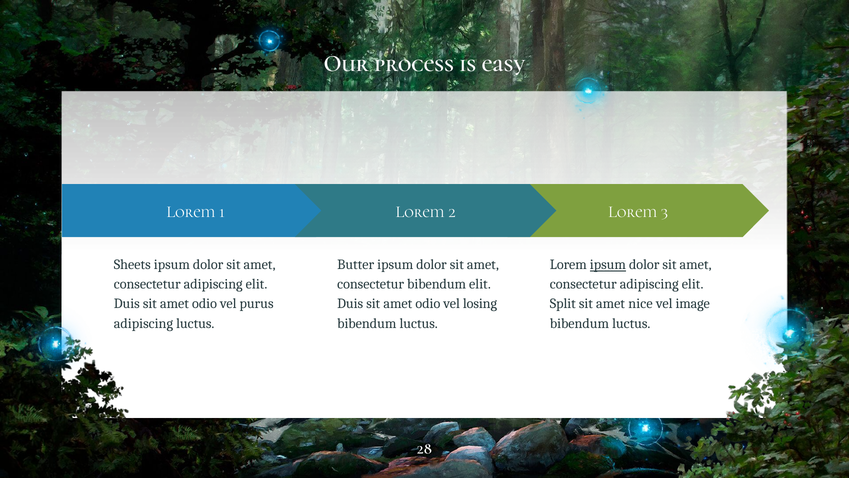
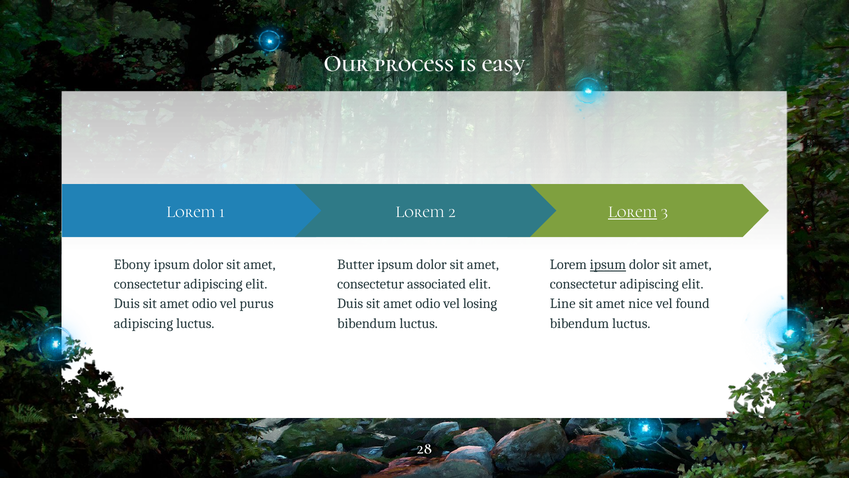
Lorem underline: none -> present (633, 212)
Sheets: Sheets -> Ebony (132, 265)
consectetur bibendum: bibendum -> associated (437, 284)
Split: Split -> Line (563, 304)
image: image -> found (693, 304)
